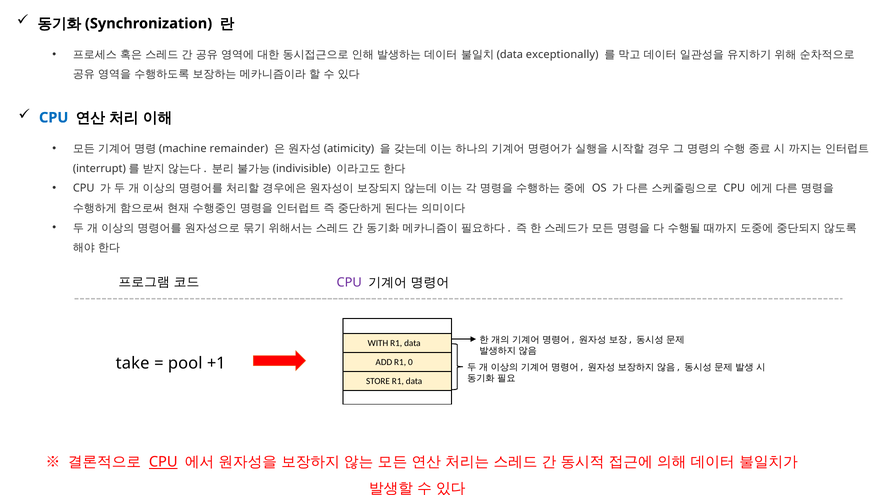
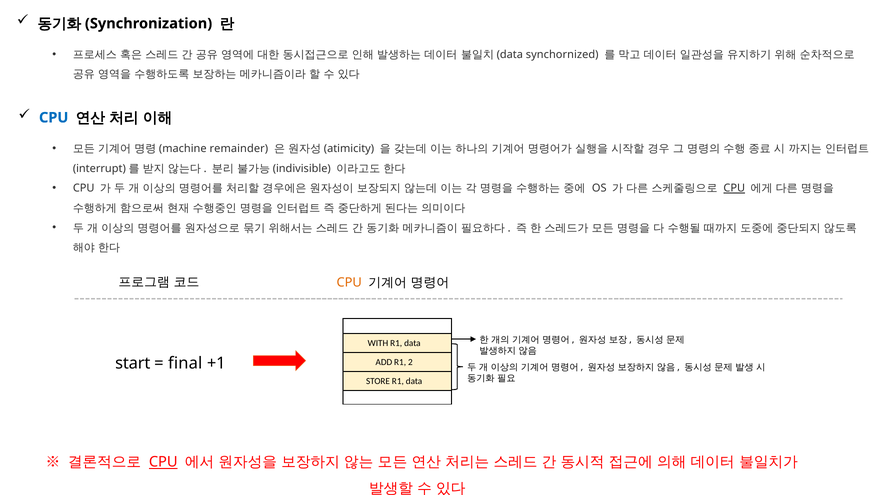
exceptionally: exceptionally -> synchornized (562, 55)
CPU underline: none -> present (734, 188)
CPU colour: purple -> orange (349, 283)
take: take -> start (133, 363)
pool: pool -> final (185, 363)
0: 0 -> 2 (410, 362)
